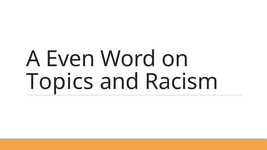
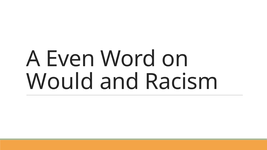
Topics: Topics -> Would (60, 82)
